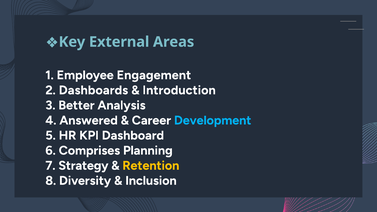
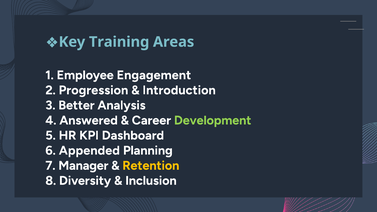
External: External -> Training (119, 42)
Dashboards: Dashboards -> Progression (93, 90)
Development colour: light blue -> light green (213, 120)
Comprises: Comprises -> Appended (89, 151)
Strategy: Strategy -> Manager (83, 166)
